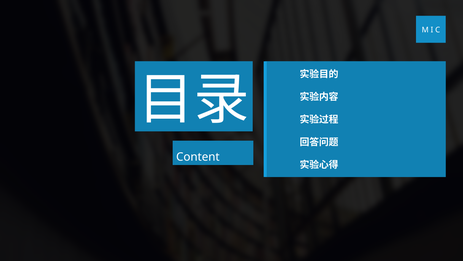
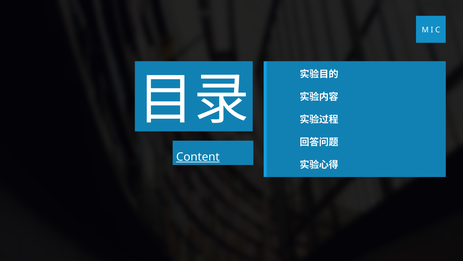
Content underline: none -> present (198, 157)
